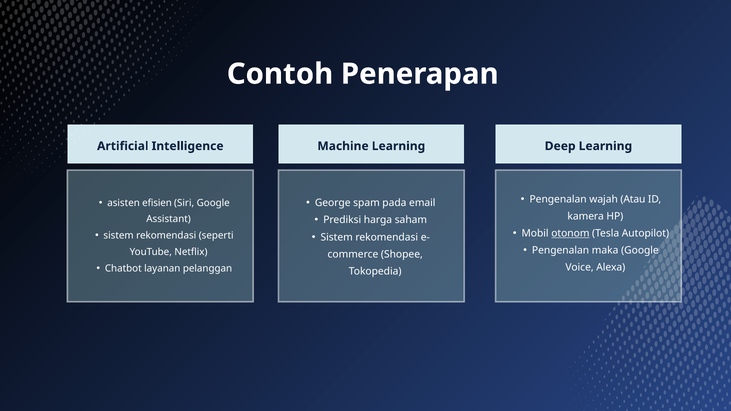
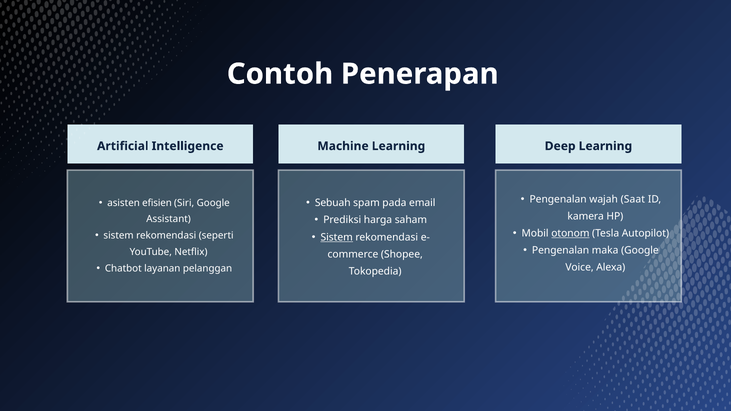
Atau: Atau -> Saat (633, 199)
George: George -> Sebuah (333, 203)
Sistem underline: none -> present (337, 237)
